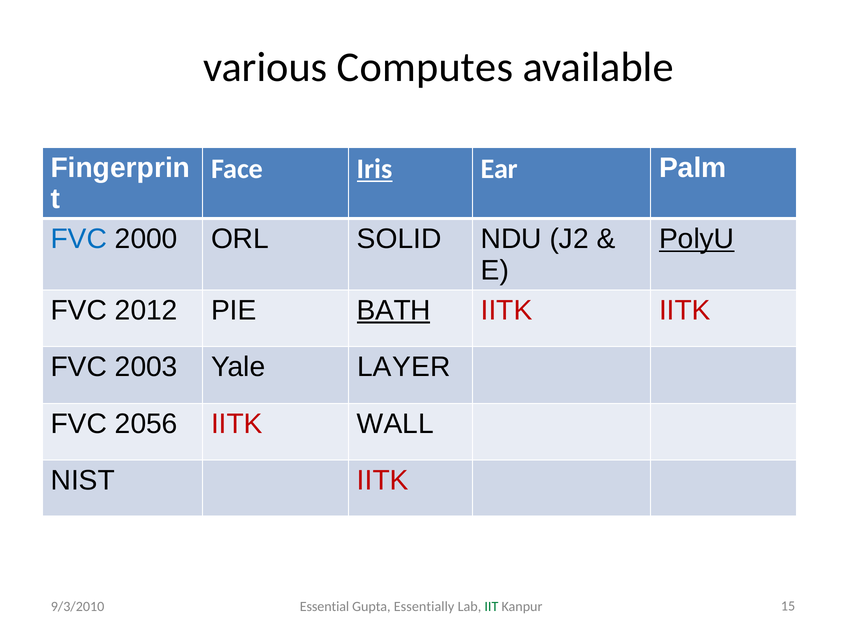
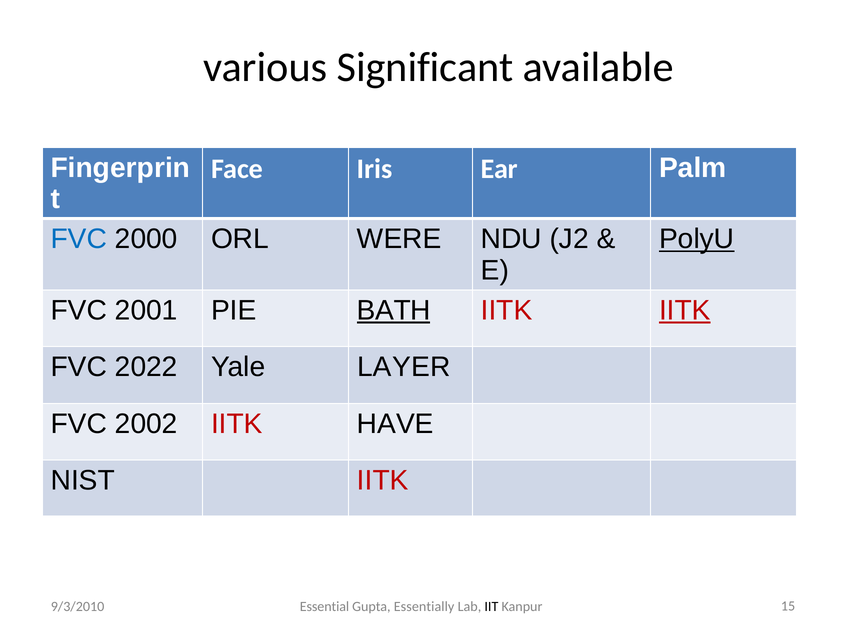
Computes: Computes -> Significant (425, 67)
Iris underline: present -> none (375, 169)
SOLID: SOLID -> WERE (399, 239)
2012: 2012 -> 2001 (146, 310)
IITK underline: none -> present (685, 310)
2003: 2003 -> 2022 (146, 367)
2056: 2056 -> 2002 (146, 424)
WALL: WALL -> HAVE (395, 424)
IIT colour: green -> black (491, 606)
